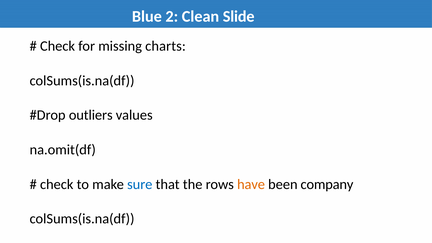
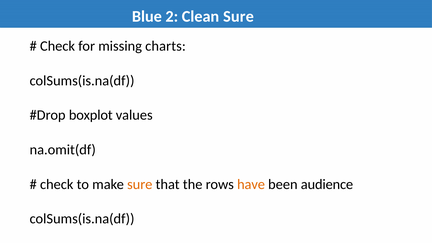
Clean Slide: Slide -> Sure (238, 16)
outliers: outliers -> boxplot (91, 115)
sure colour: blue -> orange (140, 184)
company: company -> audience (327, 184)
